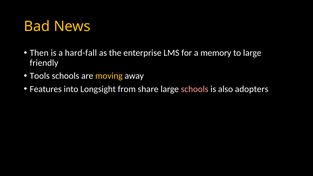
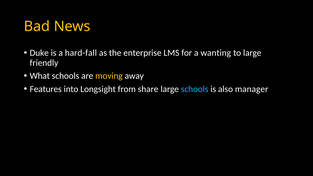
Then: Then -> Duke (39, 53)
memory: memory -> wanting (216, 53)
Tools: Tools -> What (40, 76)
schools colour: pink -> light blue (195, 89)
adopters: adopters -> manager (252, 89)
